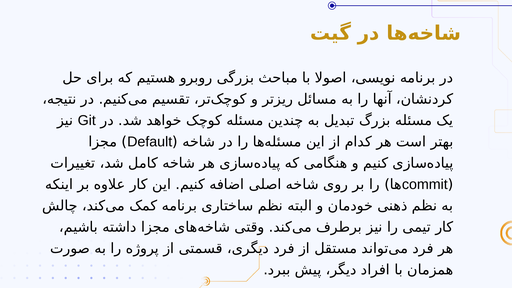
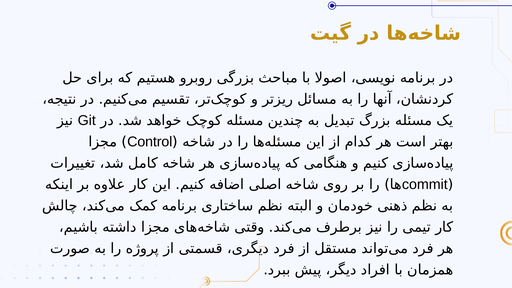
Default: Default -> Control (150, 142)
